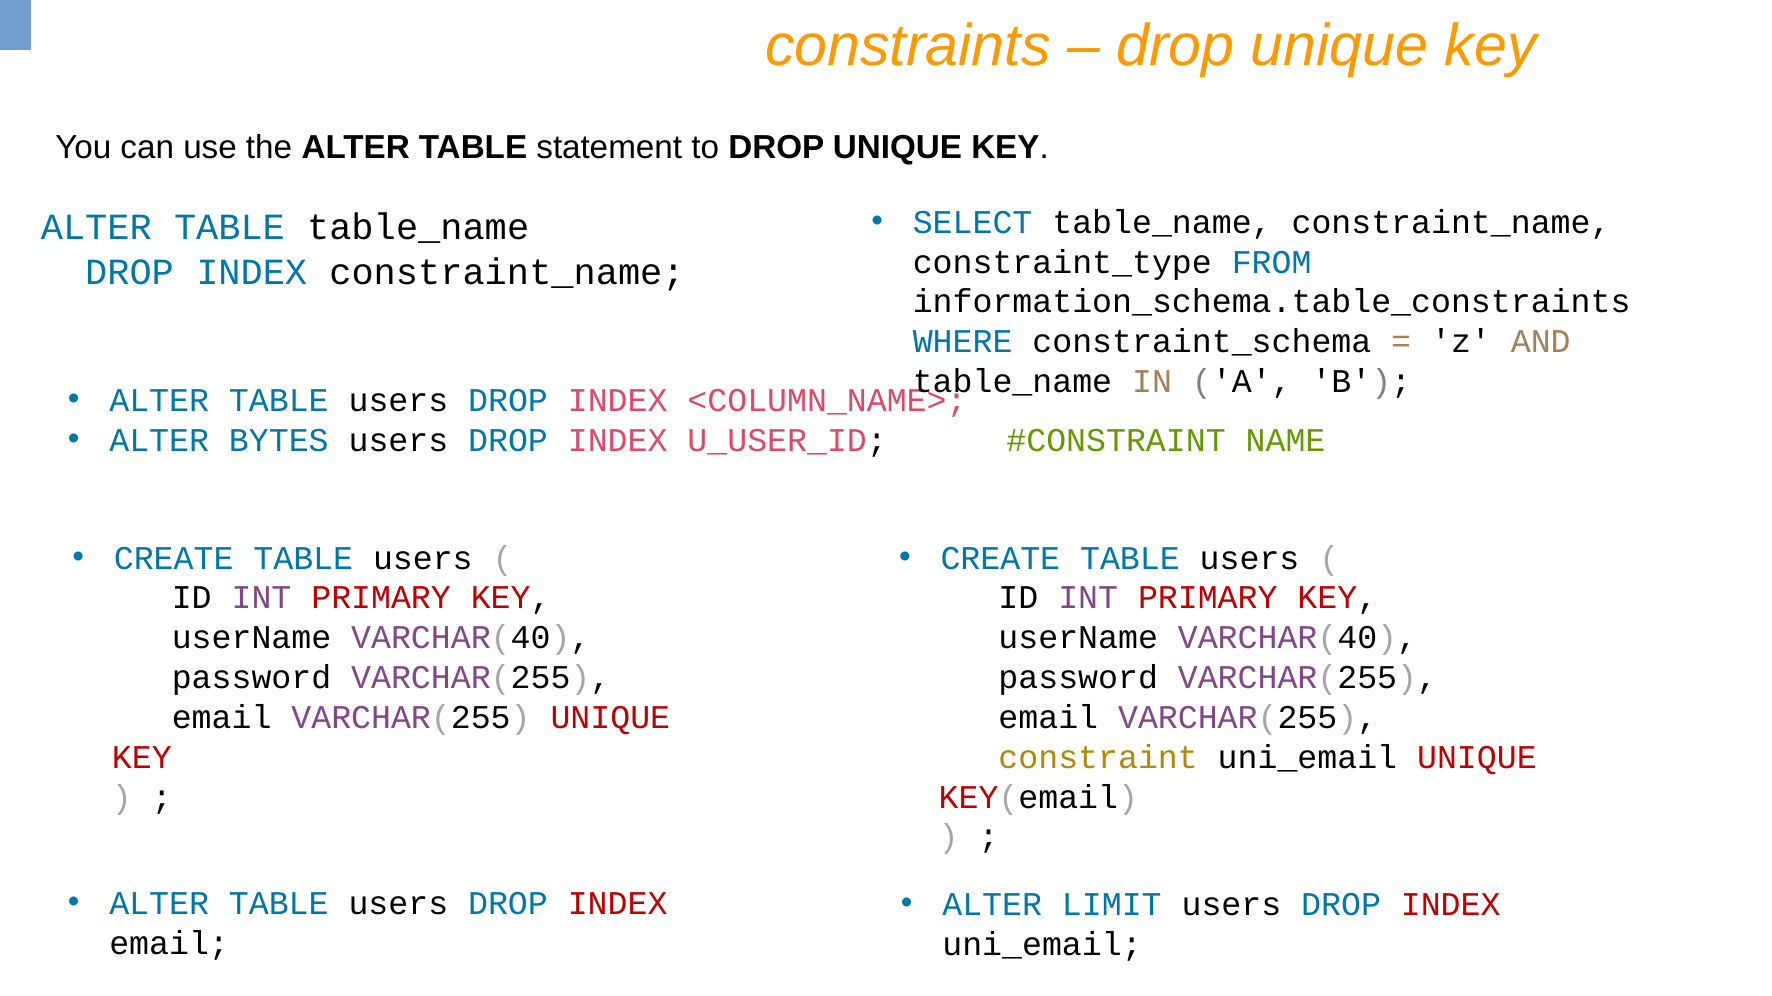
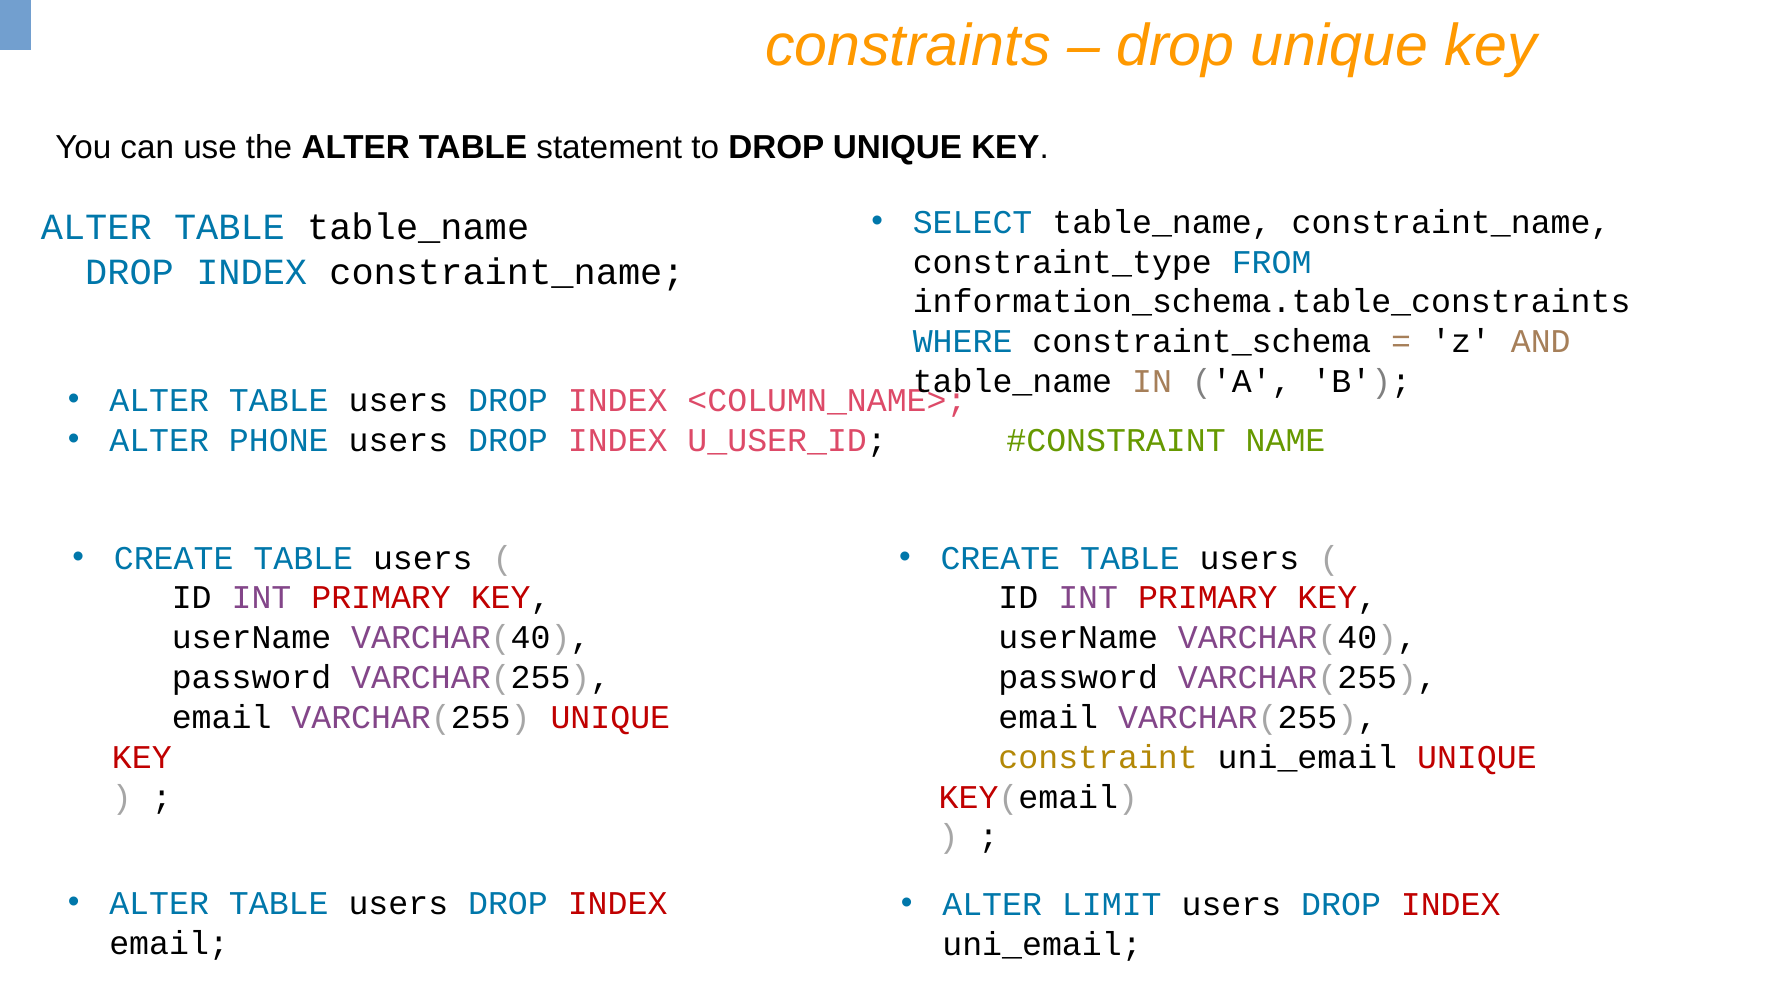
BYTES: BYTES -> PHONE (279, 440)
